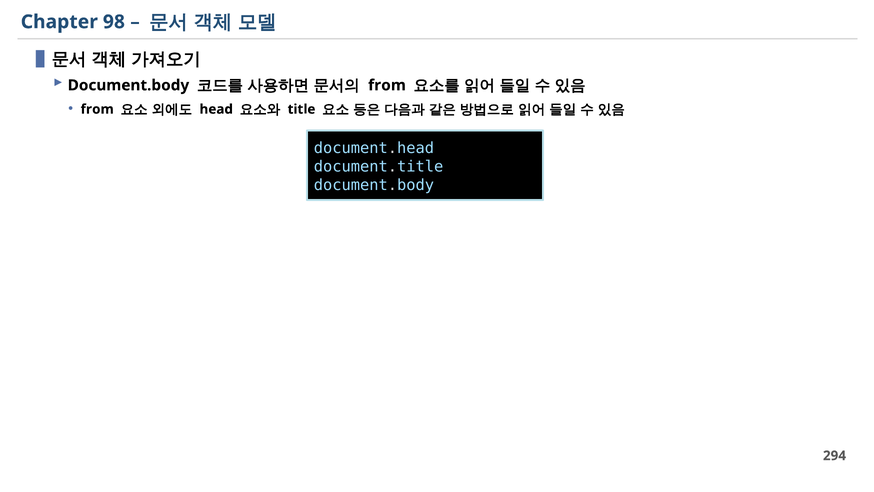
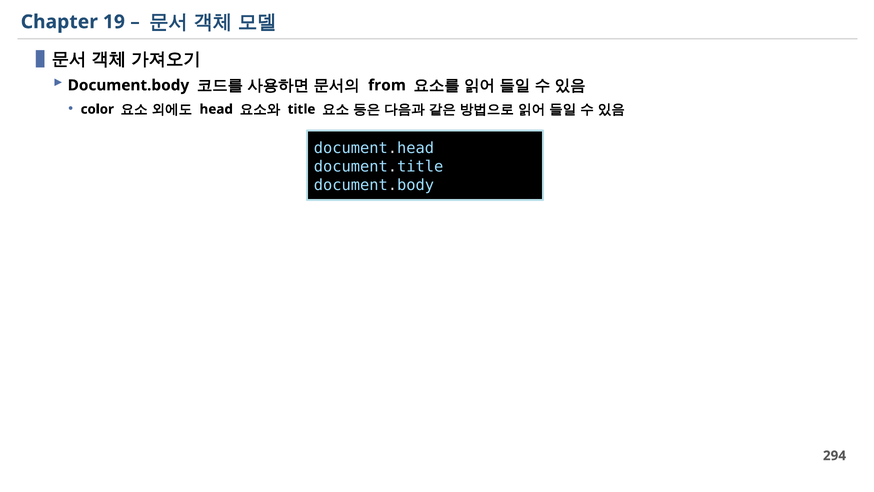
98: 98 -> 19 (114, 22)
from: from -> color (97, 109)
